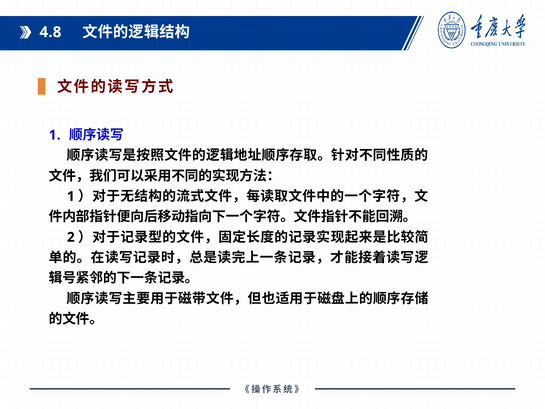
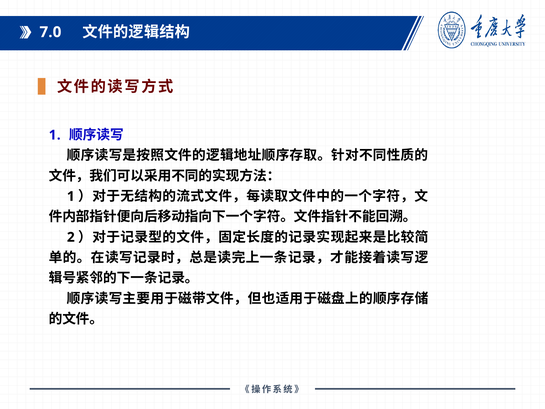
4.8: 4.8 -> 7.0 (50, 32)
